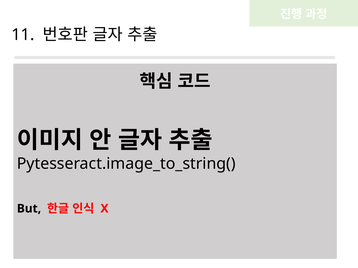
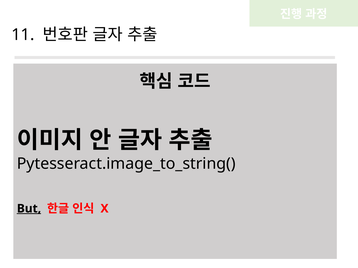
But underline: none -> present (29, 209)
